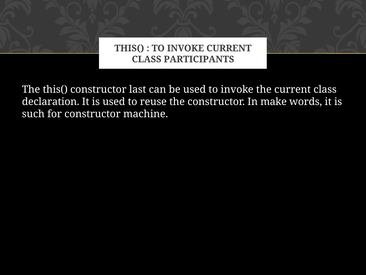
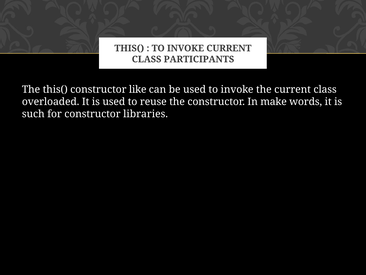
last: last -> like (138, 89)
declaration: declaration -> overloaded (51, 102)
machine: machine -> libraries (146, 114)
